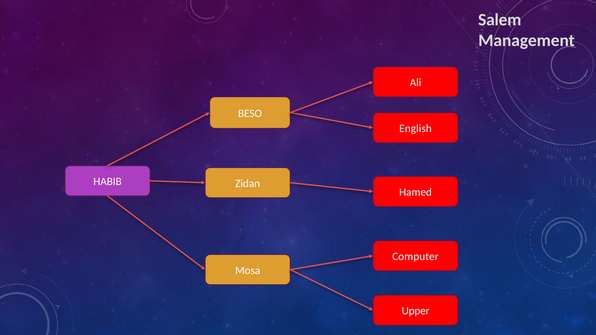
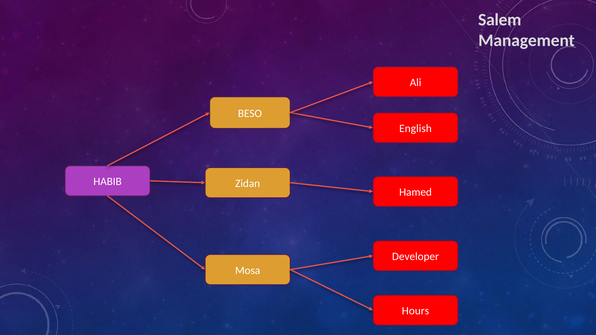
Computer: Computer -> Developer (416, 257)
Upper: Upper -> Hours (415, 311)
